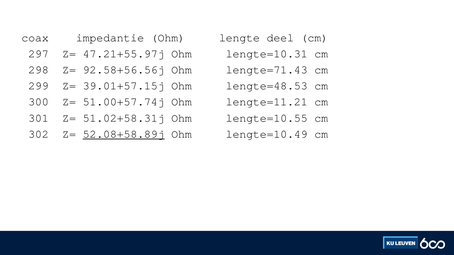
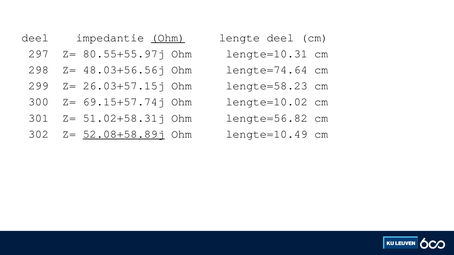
coax: coax -> deel (35, 38)
Ohm underline: none -> present (168, 38)
47.21+55.97j: 47.21+55.97j -> 80.55+55.97j (124, 54)
92.58+56.56j: 92.58+56.56j -> 48.03+56.56j (124, 70)
lengte=71.43: lengte=71.43 -> lengte=74.64 (267, 70)
39.01+57.15j: 39.01+57.15j -> 26.03+57.15j (124, 86)
lengte=48.53: lengte=48.53 -> lengte=58.23 (267, 86)
51.00+57.74j: 51.00+57.74j -> 69.15+57.74j (124, 102)
lengte=11.21: lengte=11.21 -> lengte=10.02 (267, 102)
lengte=10.55: lengte=10.55 -> lengte=56.82 (267, 118)
